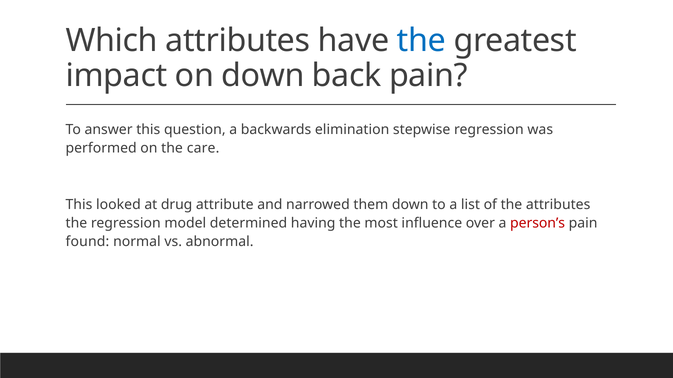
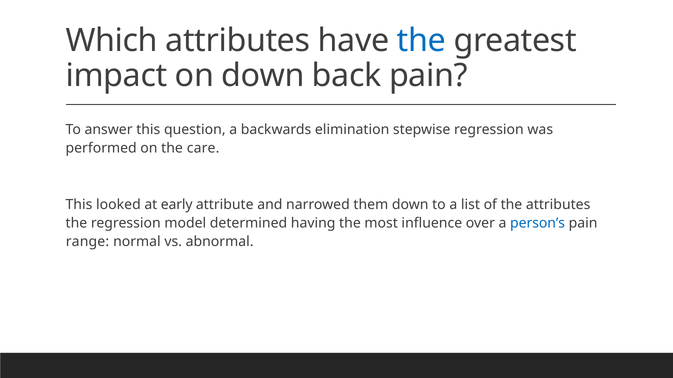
drug: drug -> early (177, 205)
person’s colour: red -> blue (538, 224)
found: found -> range (87, 242)
